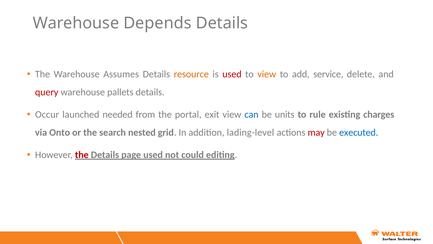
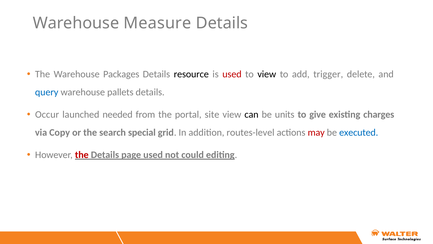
Depends: Depends -> Measure (157, 23)
Assumes: Assumes -> Packages (121, 74)
resource colour: orange -> black (191, 74)
view colour: orange -> black (267, 74)
service: service -> trigger (328, 74)
query colour: red -> blue (47, 92)
exit: exit -> site (212, 114)
can colour: blue -> black (251, 114)
rule: rule -> give (318, 114)
Onto: Onto -> Copy (60, 132)
nested: nested -> special (142, 132)
lading-level: lading-level -> routes-level (251, 132)
